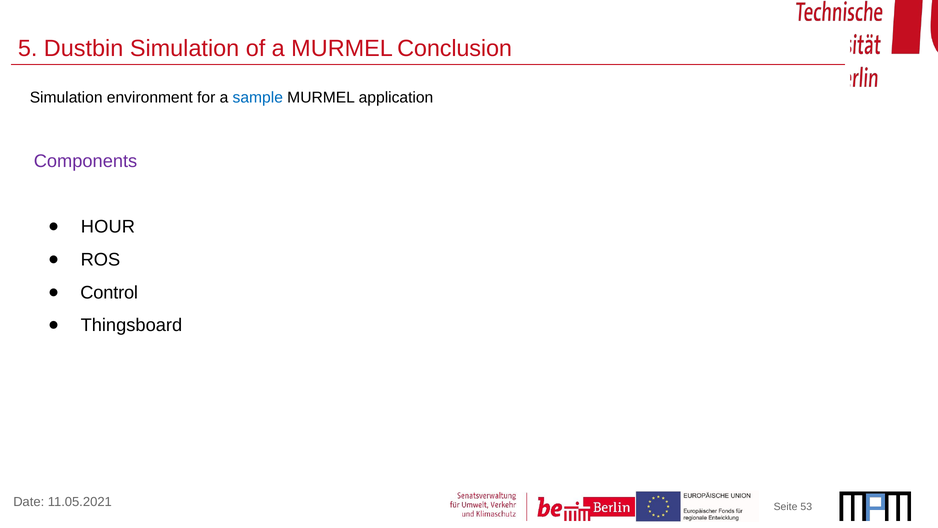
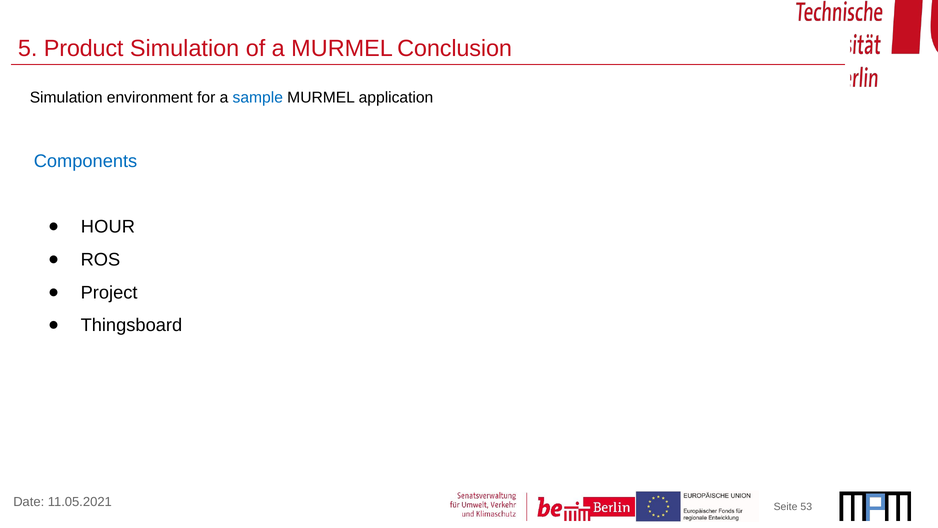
Dustbin: Dustbin -> Product (84, 48)
Components colour: purple -> blue (86, 161)
Control: Control -> Project (109, 292)
